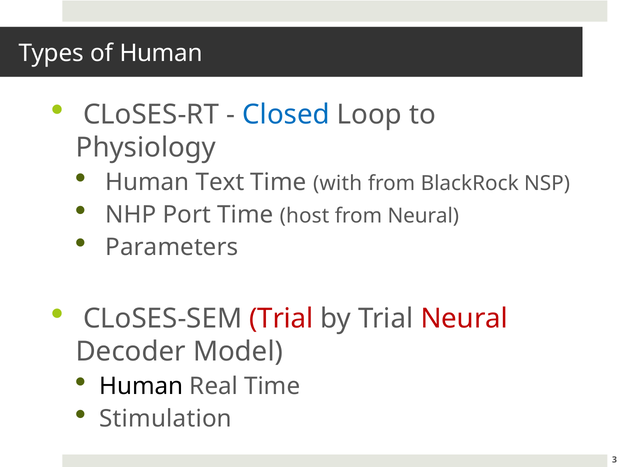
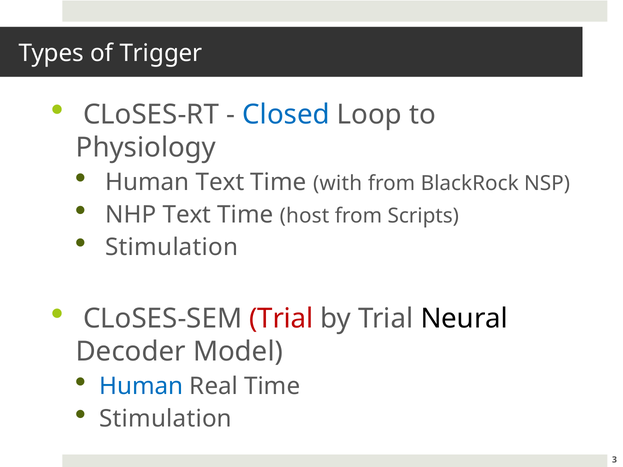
of Human: Human -> Trigger (161, 53)
NHP Port: Port -> Text (187, 215)
from Neural: Neural -> Scripts (423, 216)
Parameters: Parameters -> Stimulation (172, 247)
Neural colour: red -> black (464, 319)
Human colour: black -> blue (141, 386)
